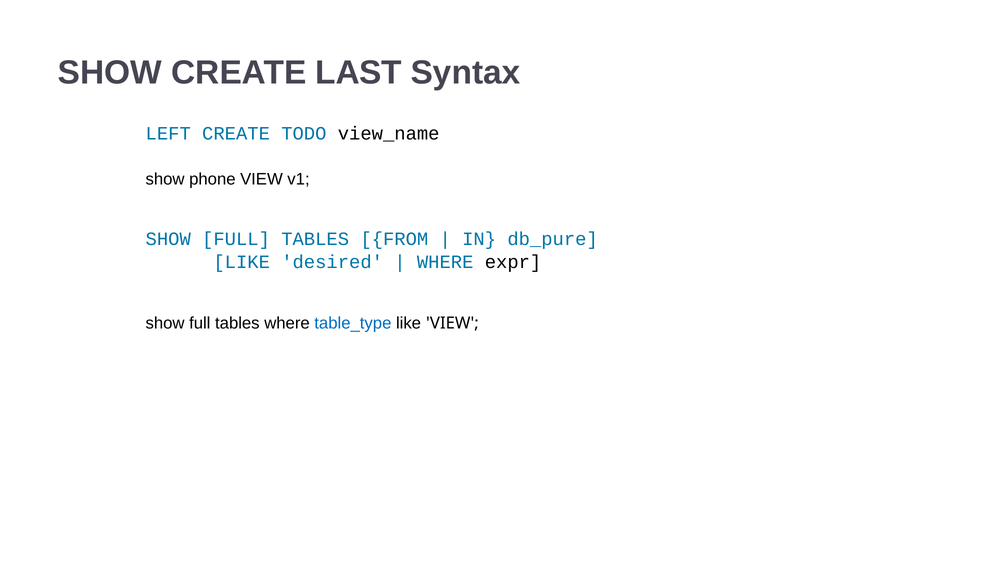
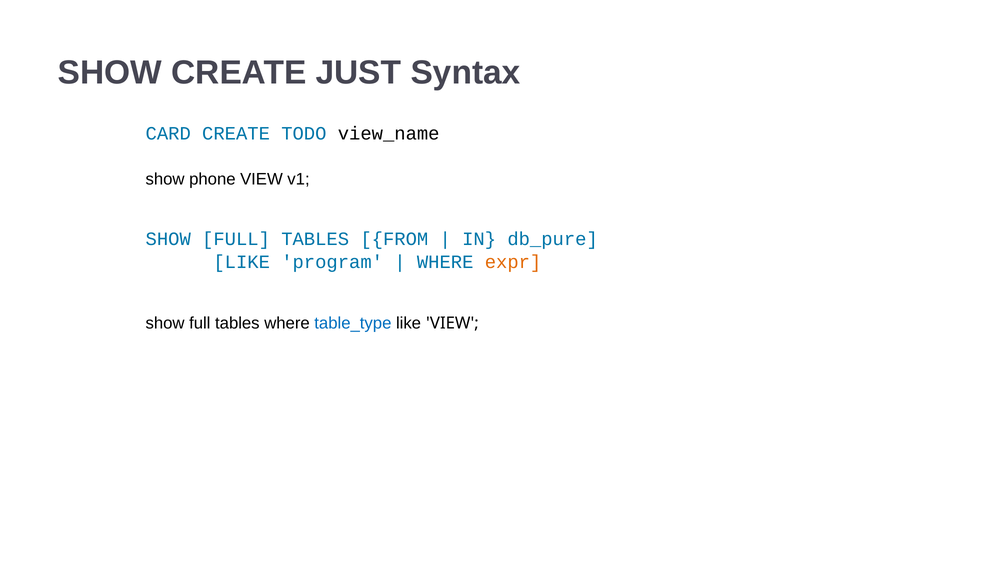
LAST: LAST -> JUST (358, 73)
LEFT: LEFT -> CARD (168, 134)
desired: desired -> program (332, 262)
expr colour: black -> orange (513, 262)
